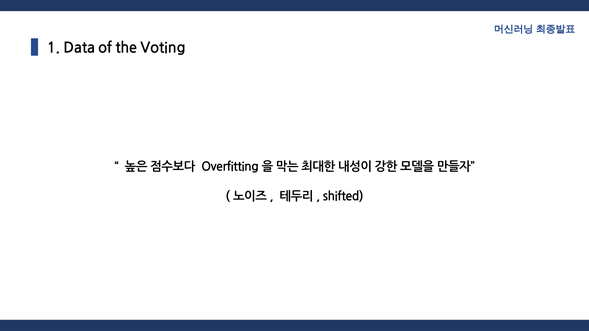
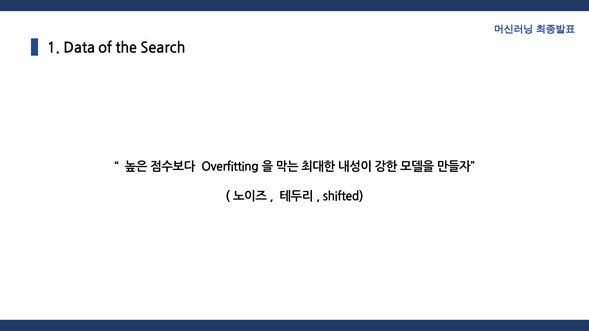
Voting: Voting -> Search (163, 48)
